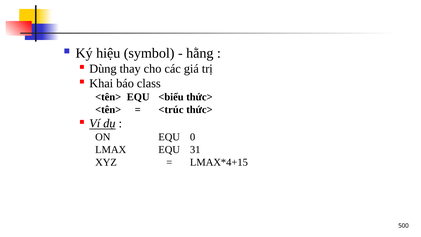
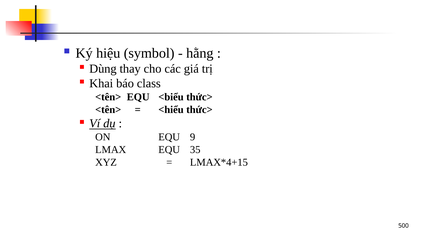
<trúc: <trúc -> <hiểu (171, 110)
0: 0 -> 9 (193, 137)
31: 31 -> 35 (195, 150)
